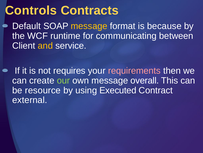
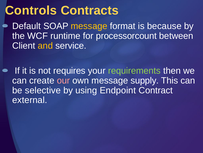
communicating: communicating -> processorcount (126, 36)
requirements colour: pink -> light green (134, 70)
our colour: light green -> pink (63, 80)
overall: overall -> supply (145, 80)
resource: resource -> selective (43, 90)
Executed: Executed -> Endpoint (118, 90)
